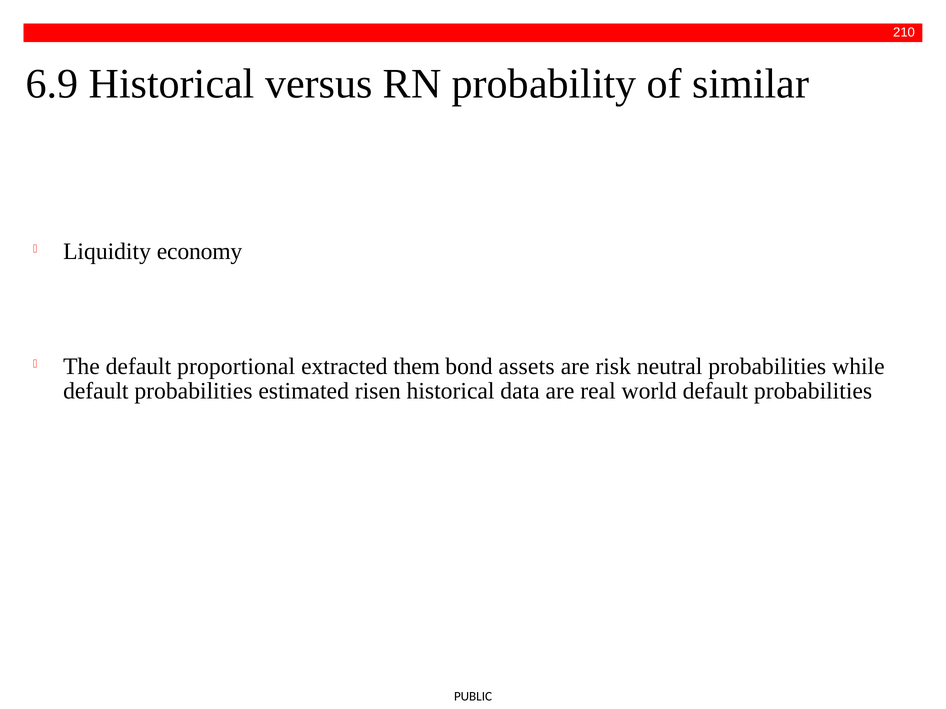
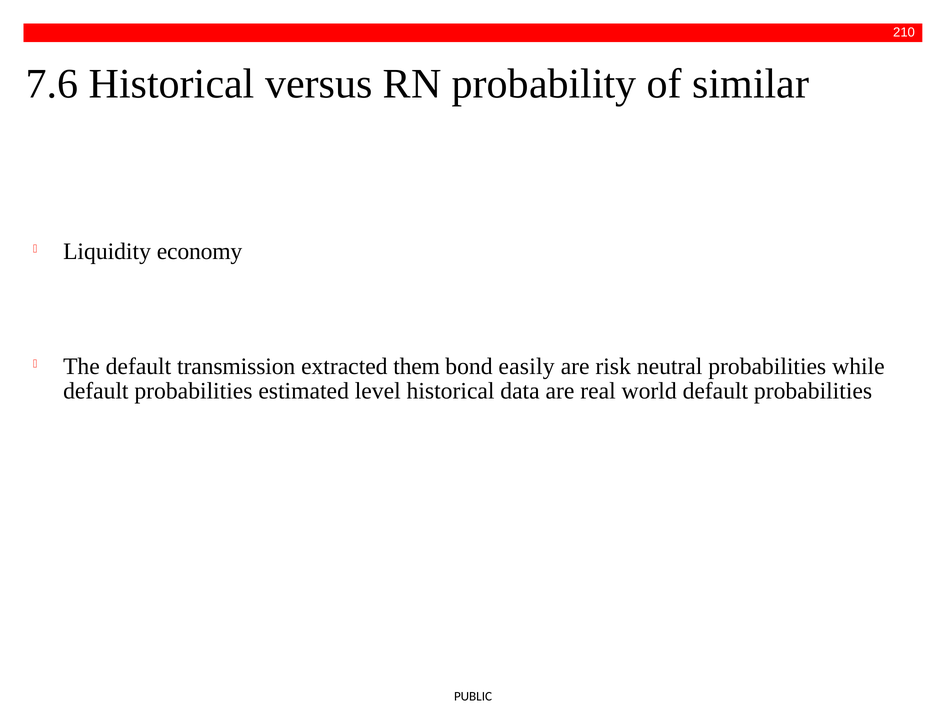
6.9: 6.9 -> 7.6 (52, 84)
proportional: proportional -> transmission (236, 367)
assets: assets -> easily (527, 367)
risen: risen -> level (378, 391)
